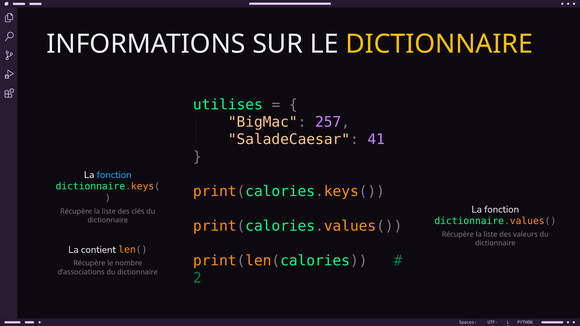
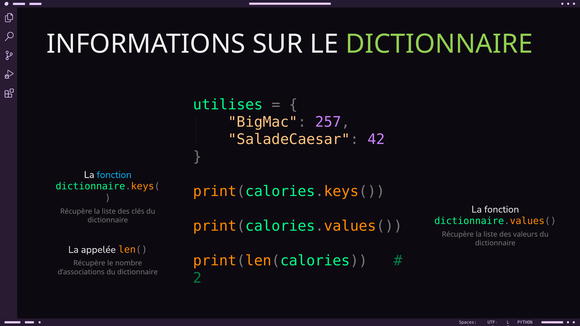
DICTIONNAIRE colour: yellow -> light green (439, 44)
41: 41 -> 42 (376, 140)
contient: contient -> appelée (98, 250)
